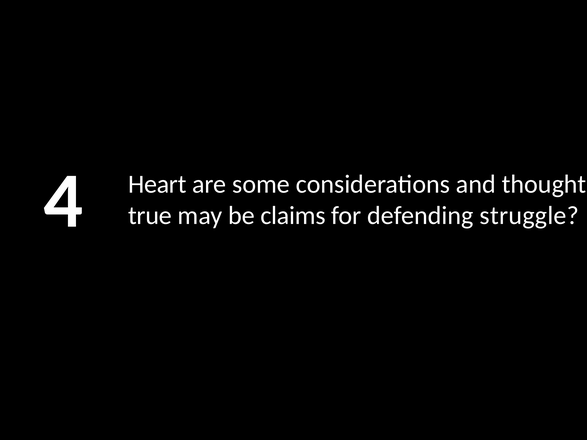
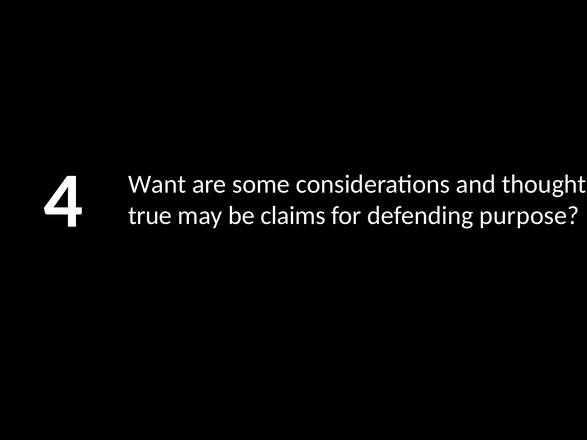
Heart: Heart -> Want (157, 184)
struggle: struggle -> purpose (529, 216)
